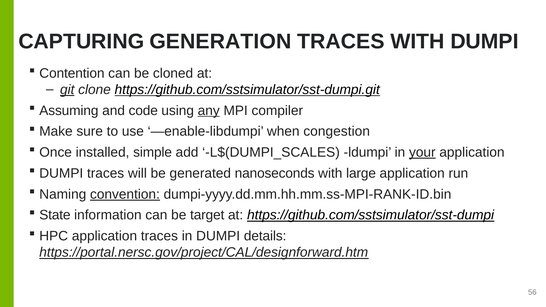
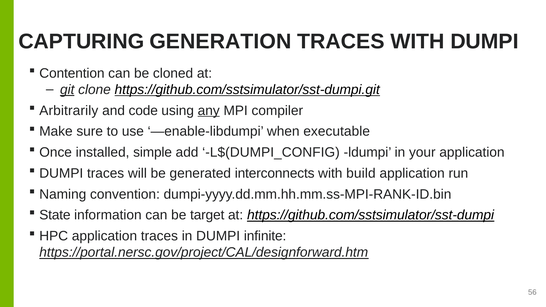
Assuming: Assuming -> Arbitrarily (69, 111)
congestion: congestion -> executable (337, 132)
L$(DUMPI_SCALES: L$(DUMPI_SCALES -> L$(DUMPI_CONFIG (271, 152)
your underline: present -> none (422, 152)
nanoseconds: nanoseconds -> interconnects (275, 173)
large: large -> build (361, 173)
convention underline: present -> none (125, 194)
details: details -> infinite (265, 236)
